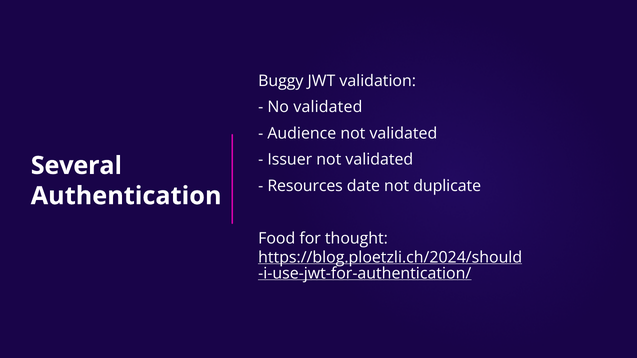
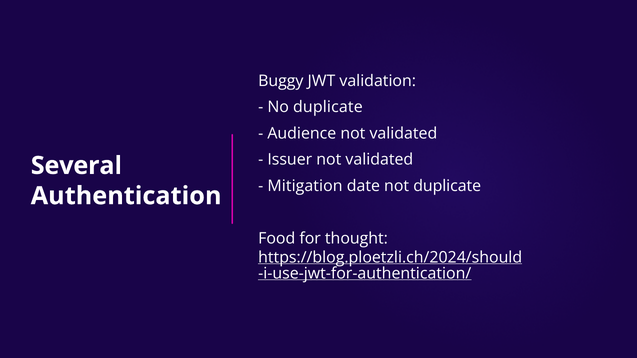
No validated: validated -> duplicate (328, 107)
Resources: Resources -> Mitigation (305, 186)
